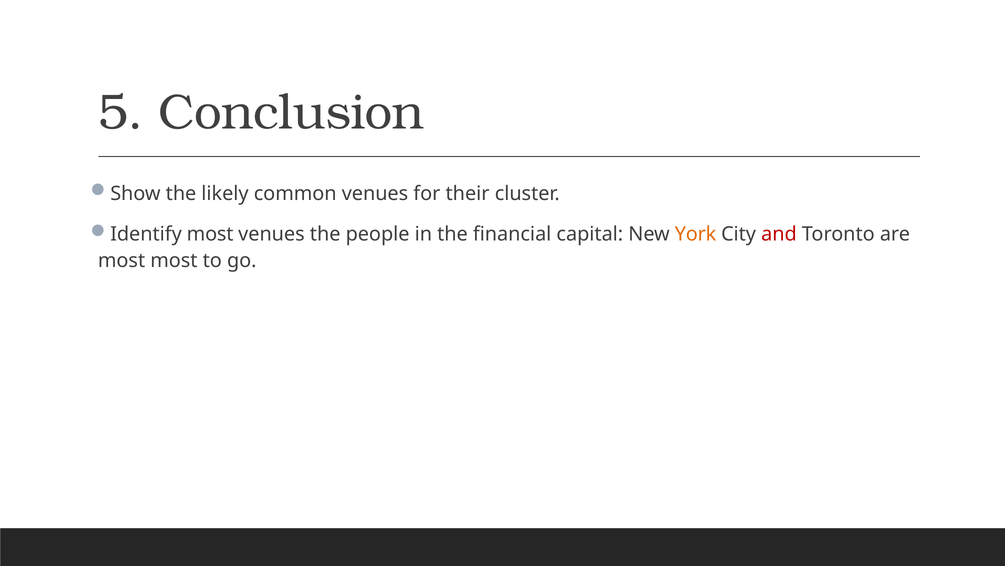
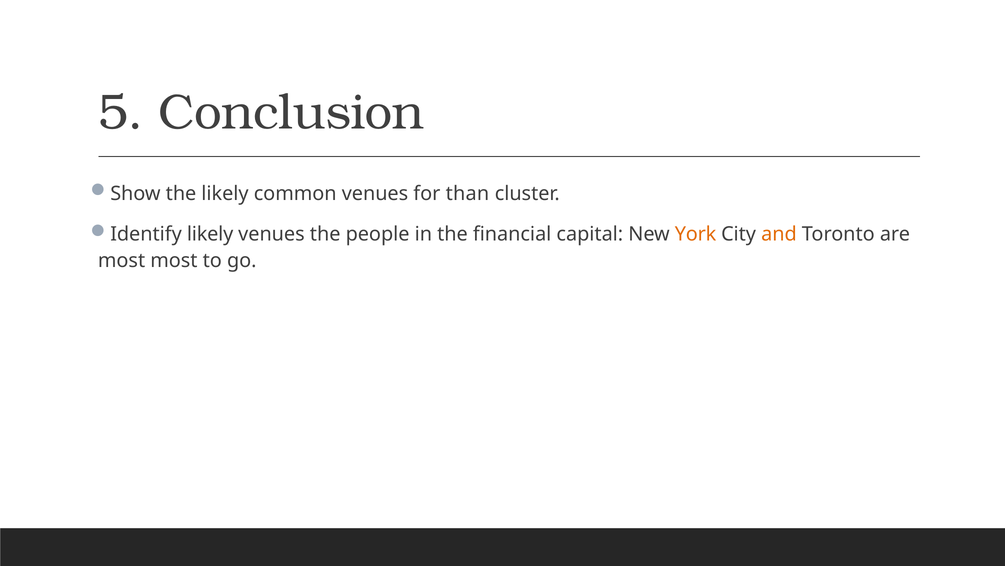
their: their -> than (467, 193)
Identify most: most -> likely (210, 234)
and colour: red -> orange (779, 234)
